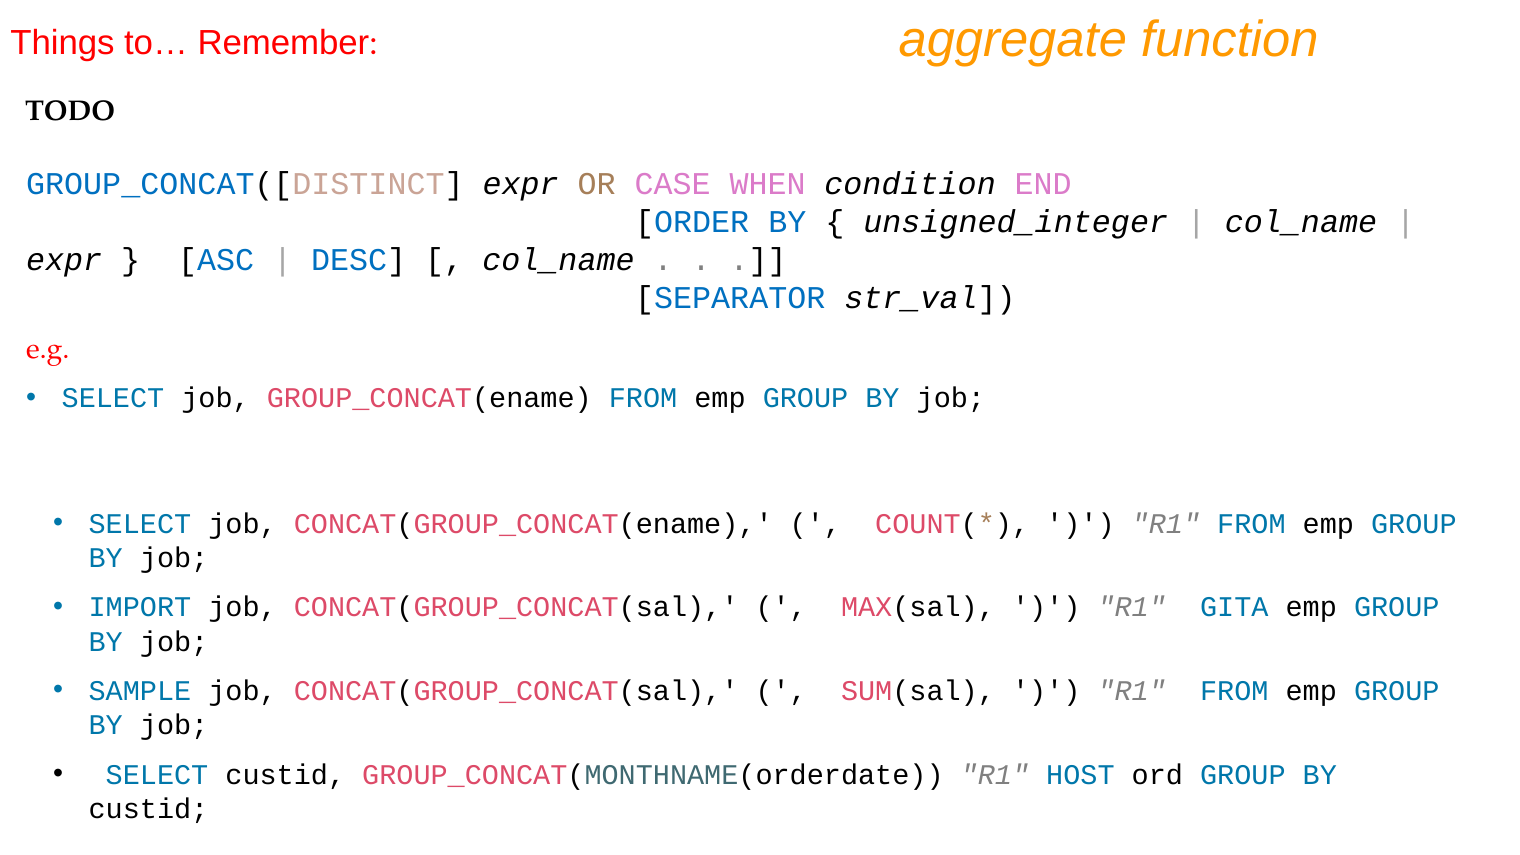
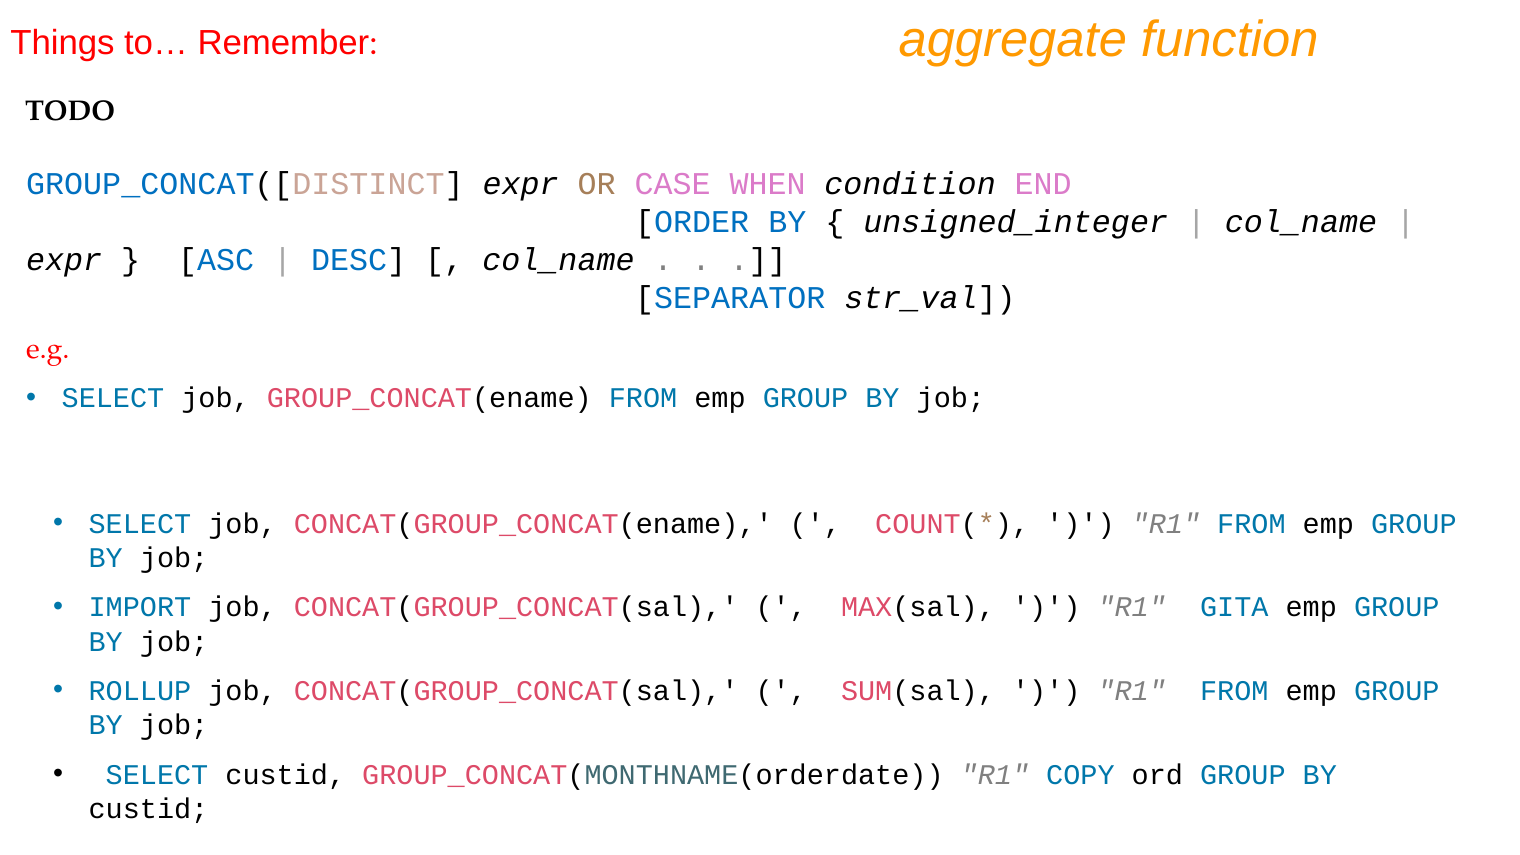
SAMPLE: SAMPLE -> ROLLUP (140, 691)
HOST: HOST -> COPY (1080, 775)
